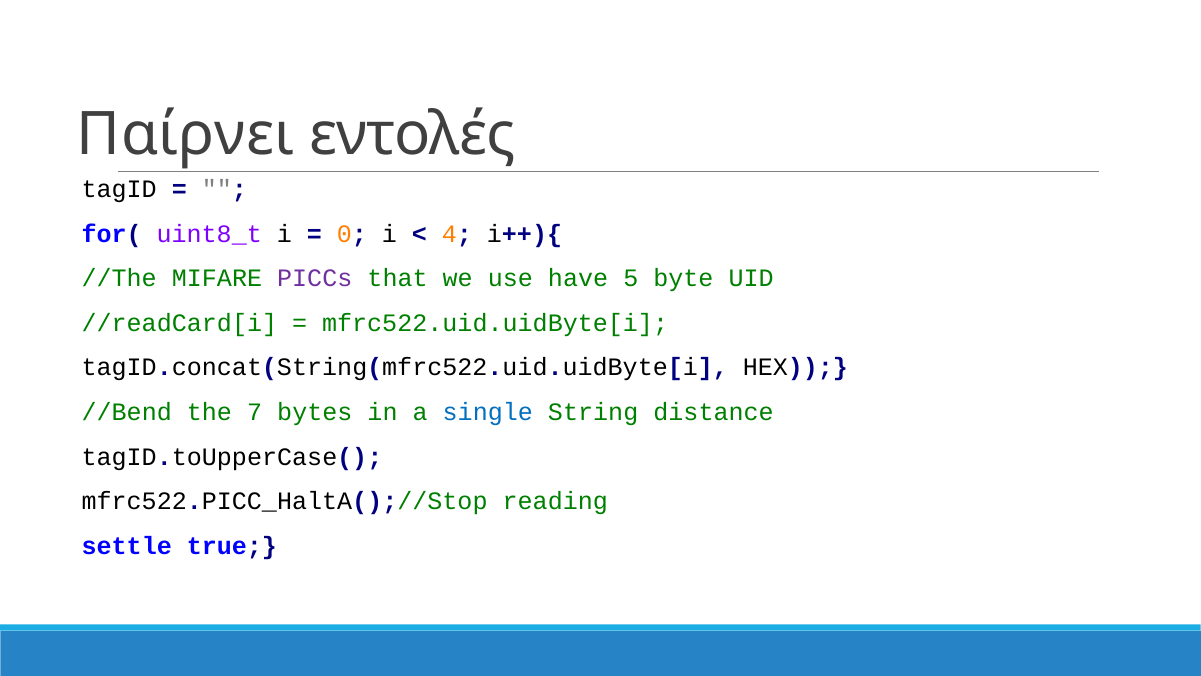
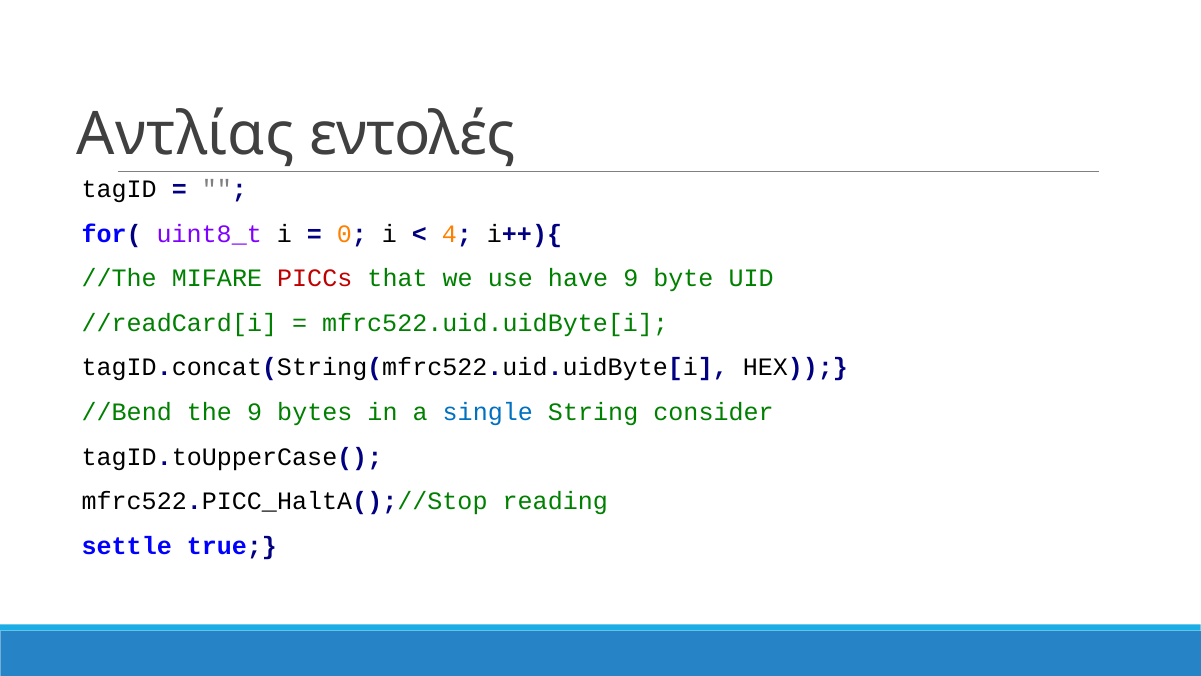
Παίρνει: Παίρνει -> Αντλίας (186, 135)
PICCs colour: purple -> red (315, 278)
have 5: 5 -> 9 (631, 278)
the 7: 7 -> 9 (255, 412)
distance: distance -> consider (714, 412)
